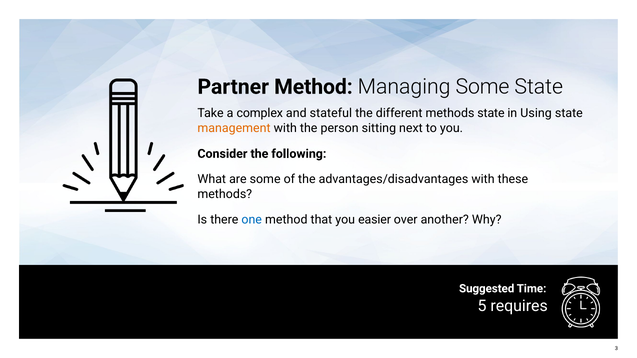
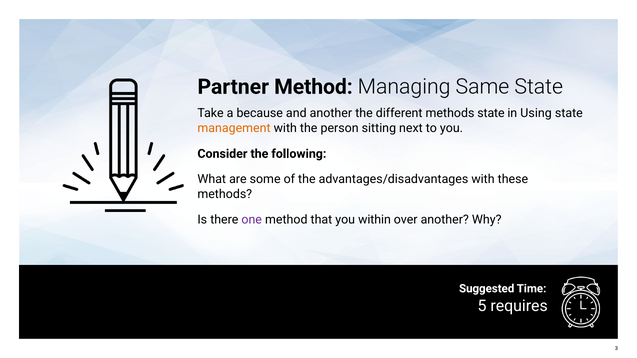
Managing Some: Some -> Same (482, 87)
complex: complex -> because (260, 114)
and stateful: stateful -> another (331, 114)
one colour: blue -> purple (252, 220)
easier: easier -> within (375, 220)
